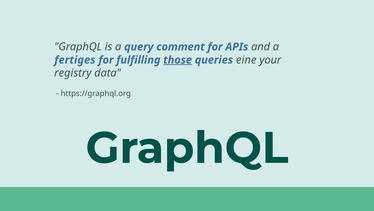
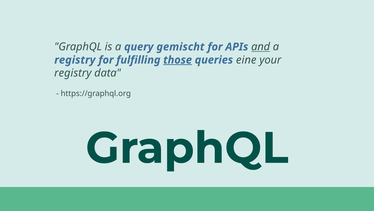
comment: comment -> gemischt (180, 47)
and underline: none -> present (261, 47)
fertiges: fertiges -> registry (75, 60)
